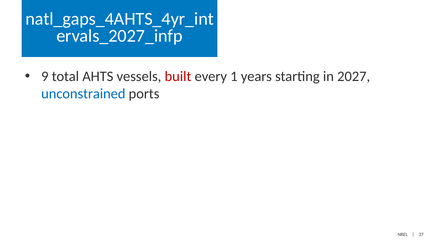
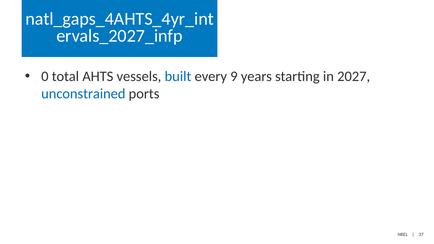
9: 9 -> 0 (45, 76)
built colour: red -> blue (178, 76)
1: 1 -> 9 (234, 76)
